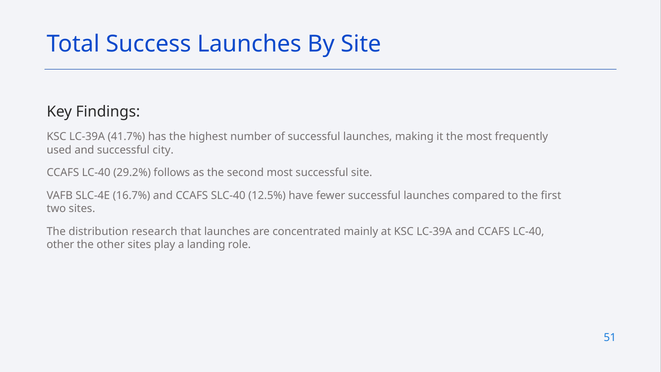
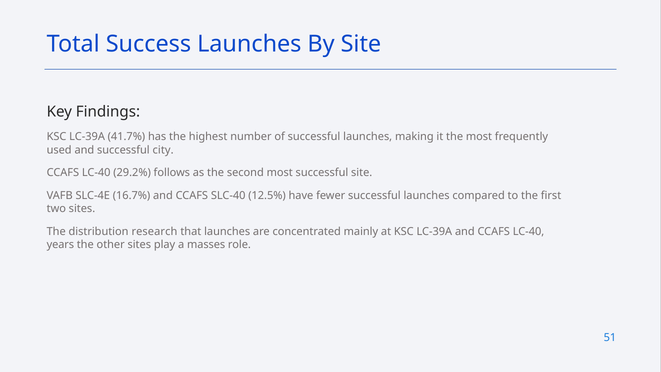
other: other -> years (60, 245)
landing: landing -> masses (206, 245)
